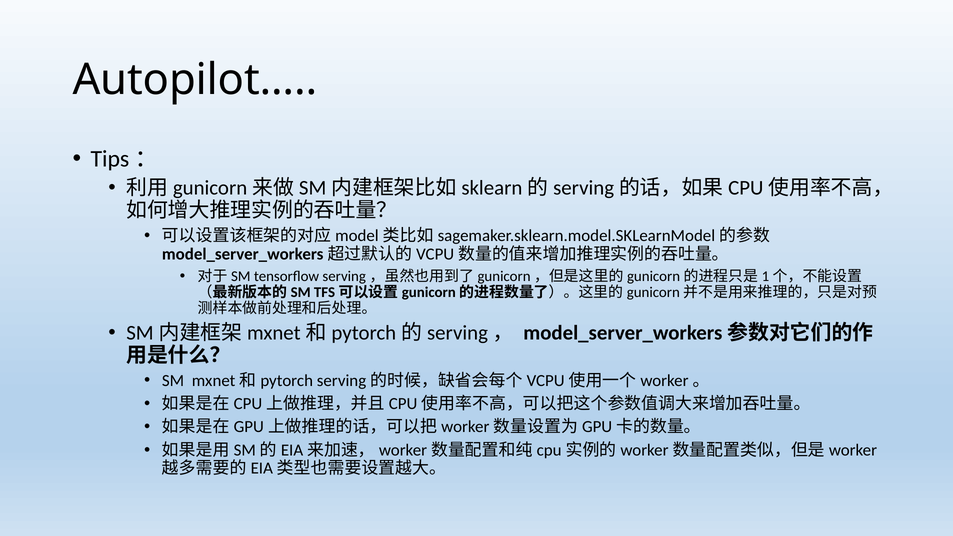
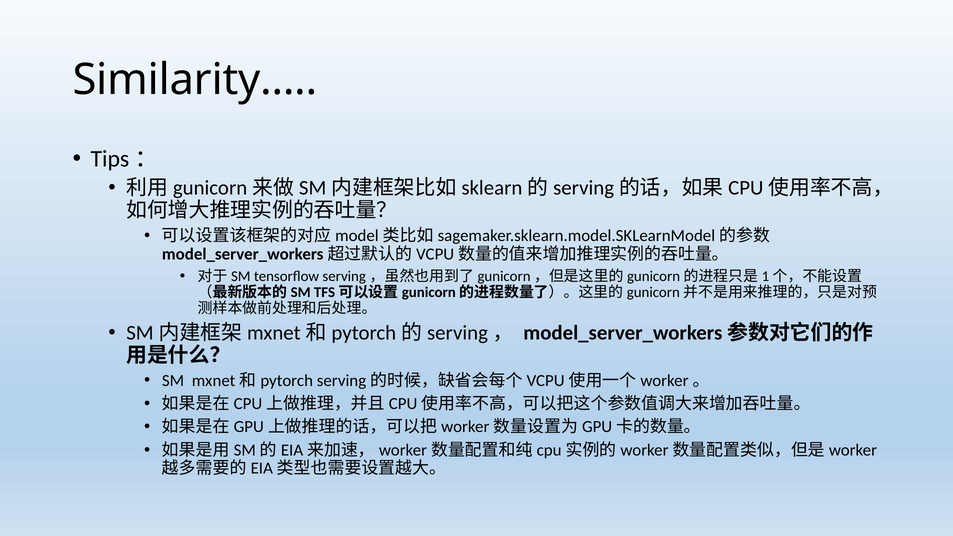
Autopilot…: Autopilot… -> Similarity… (195, 80)
